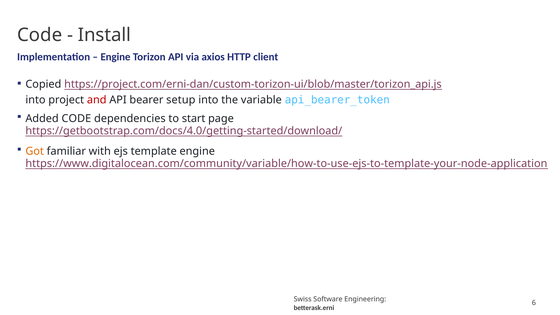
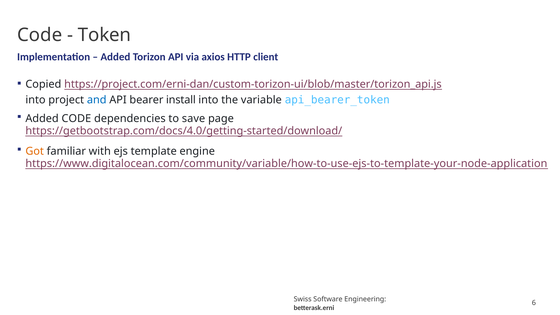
Install: Install -> Token (105, 35)
Engine: Engine -> Added (115, 57)
and colour: red -> blue (97, 100)
setup: setup -> install (181, 100)
start: start -> save (194, 119)
